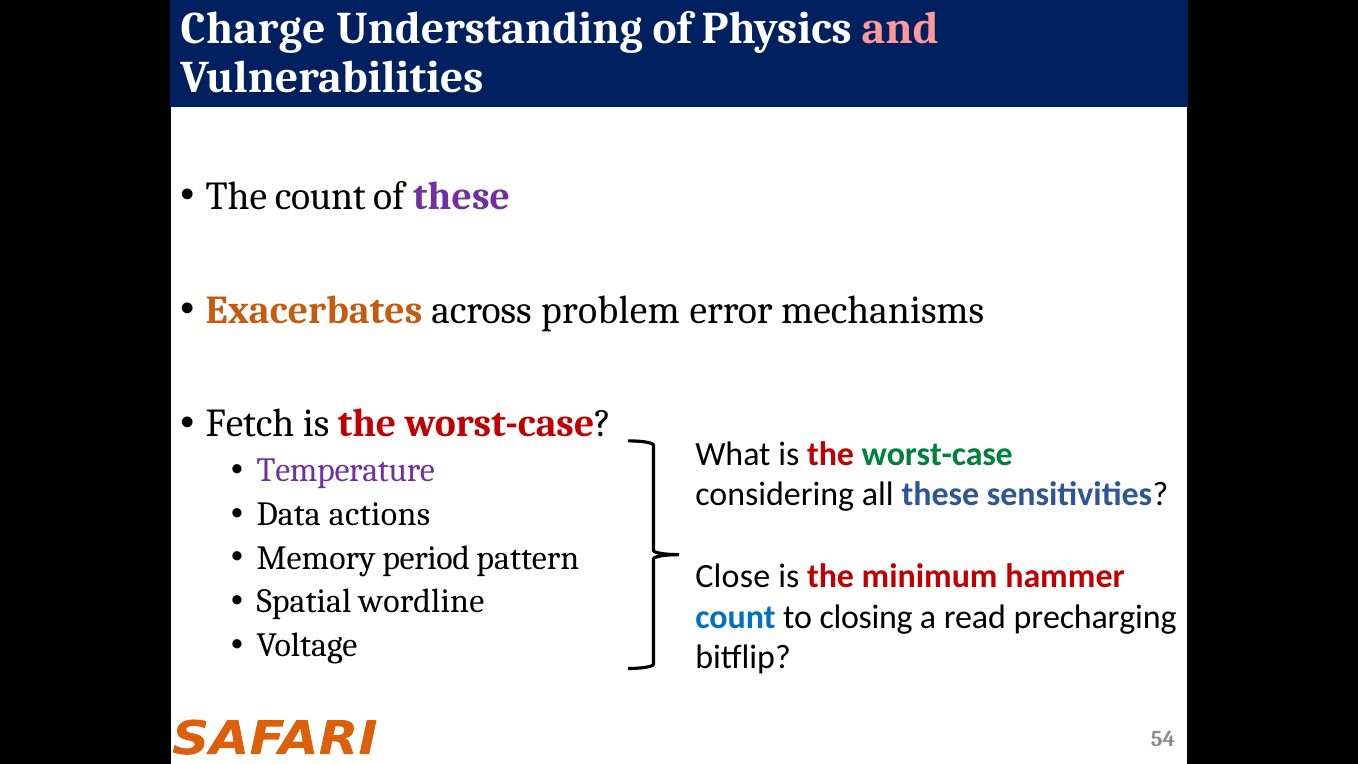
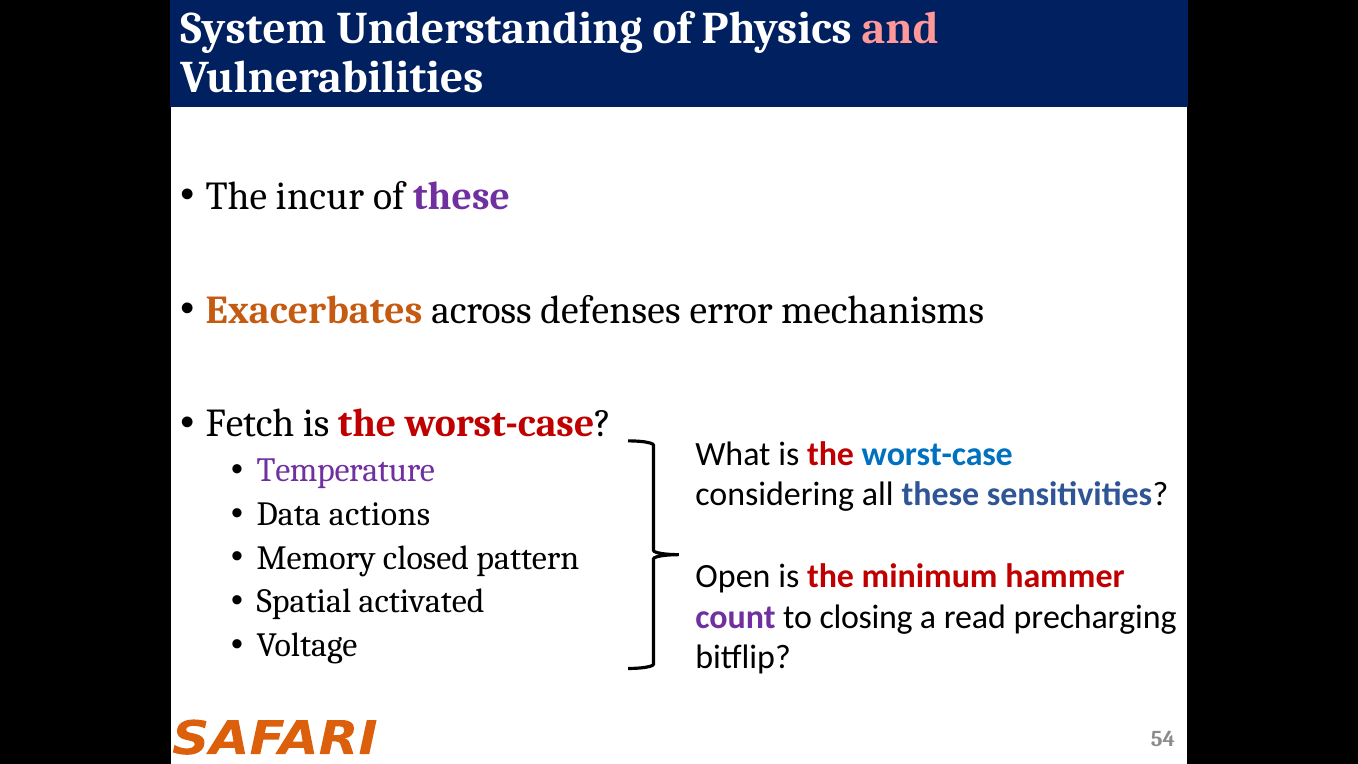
Charge: Charge -> System (253, 29)
The count: count -> incur (320, 196)
problem: problem -> defenses (611, 310)
worst-case colour: green -> blue (937, 454)
period: period -> closed (426, 558)
Close: Close -> Open (733, 576)
wordline: wordline -> activated (422, 602)
count colour: blue -> purple (735, 617)
